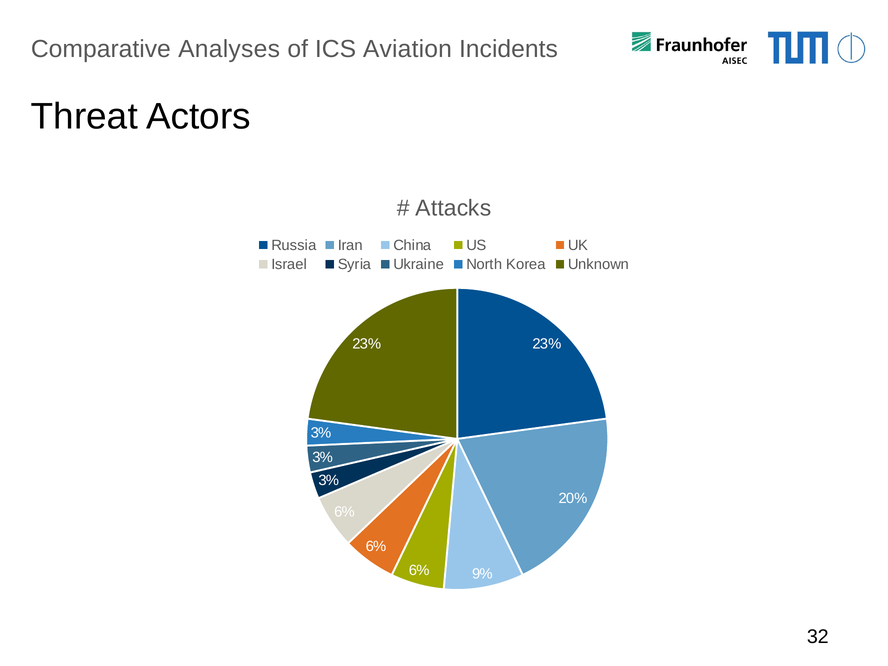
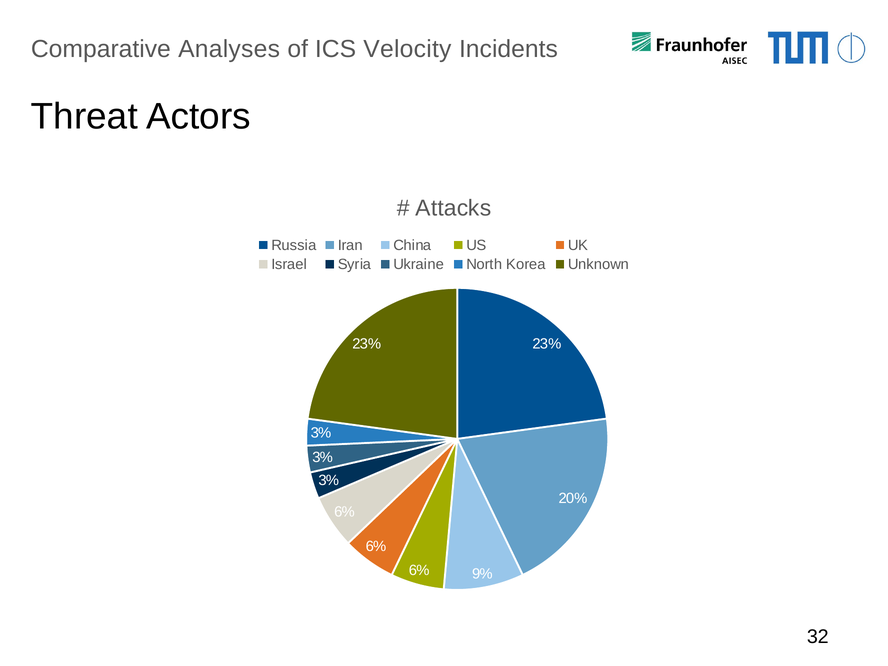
Aviation: Aviation -> Velocity (407, 49)
